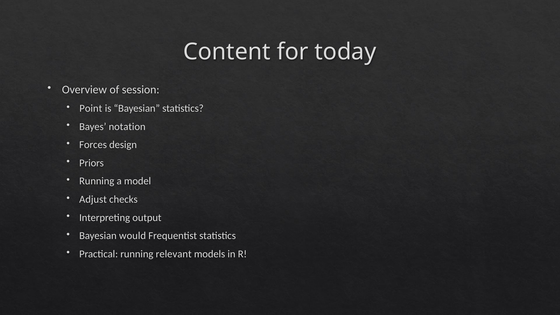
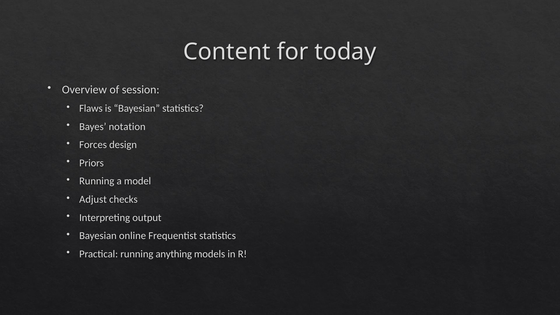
Point: Point -> Flaws (91, 108)
would: would -> online (133, 236)
relevant: relevant -> anything (174, 254)
